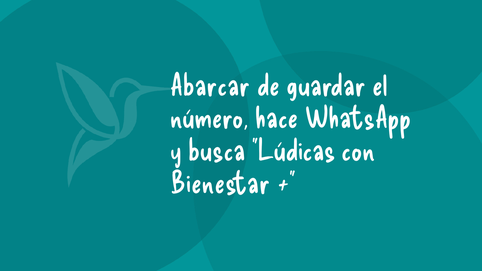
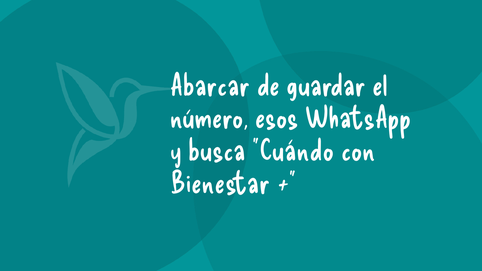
hace: hace -> esos (277, 118)
Lúdicas: Lúdicas -> Cuándo (293, 151)
